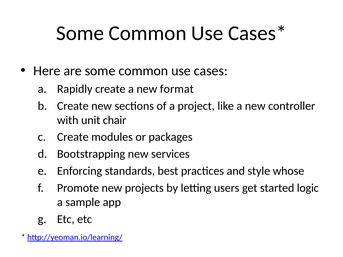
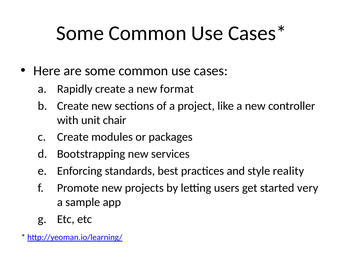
whose: whose -> reality (288, 171)
logic: logic -> very (308, 188)
